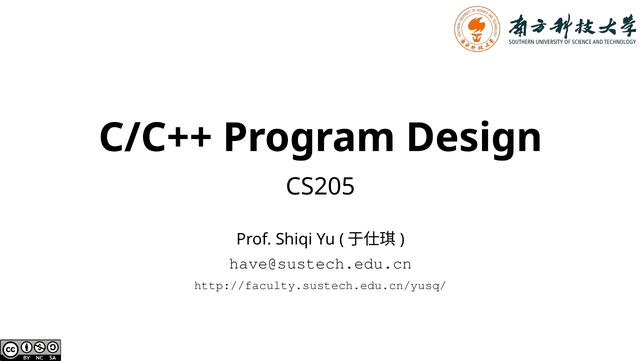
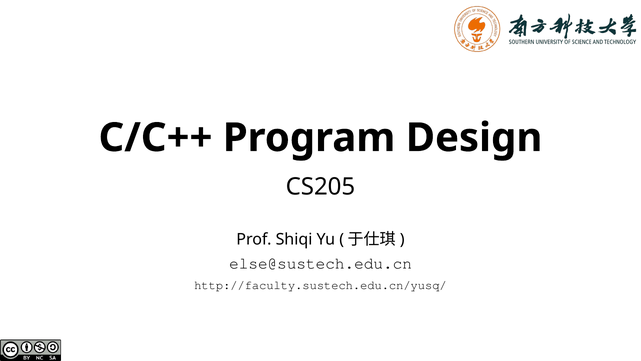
have@sustech.edu.cn: have@sustech.edu.cn -> else@sustech.edu.cn (321, 263)
